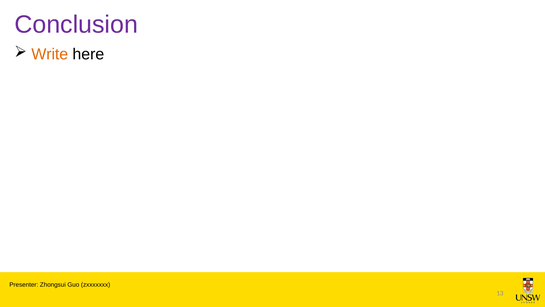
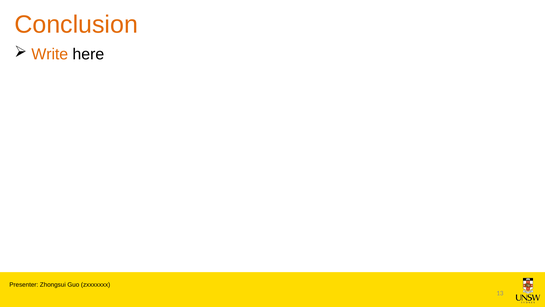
Conclusion colour: purple -> orange (76, 25)
